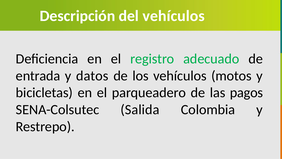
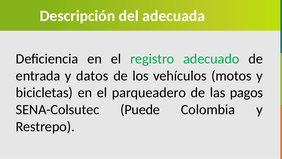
del vehículos: vehículos -> adecuada (174, 16)
Salida: Salida -> Puede (140, 109)
